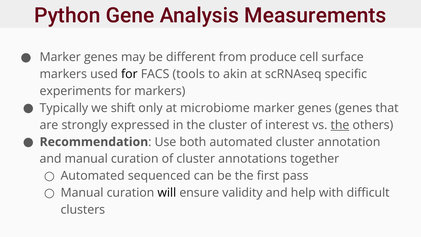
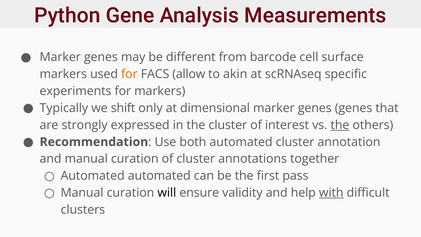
produce: produce -> barcode (273, 57)
for colour: black -> orange (129, 74)
tools: tools -> allow (189, 74)
microbiome: microbiome -> dimensional (215, 108)
Automated sequenced: sequenced -> automated (159, 176)
with underline: none -> present (331, 193)
